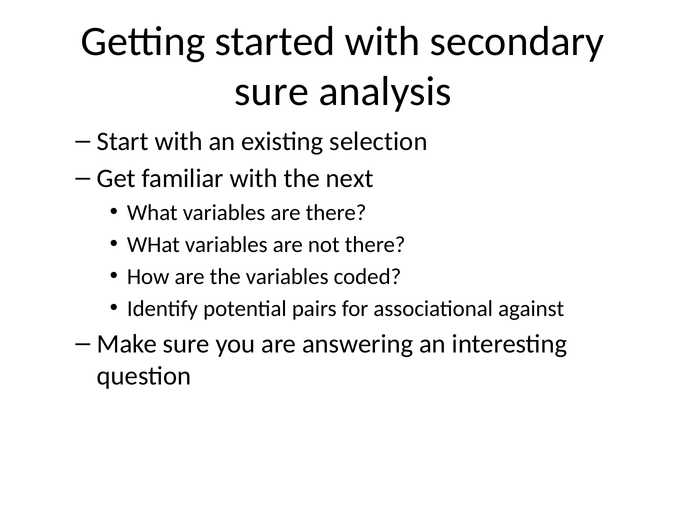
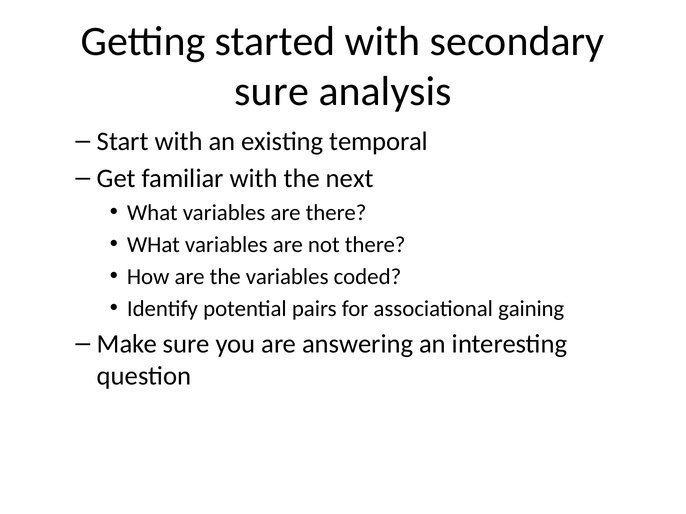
selection: selection -> temporal (379, 141)
against: against -> gaining (531, 309)
